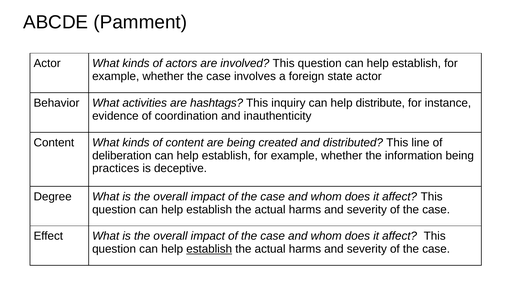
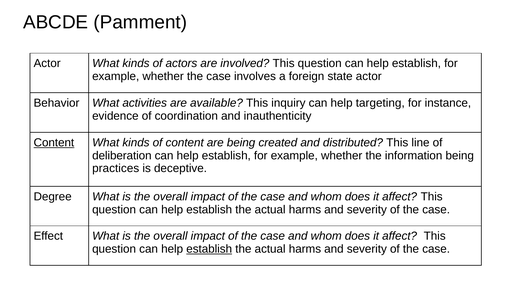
hashtags: hashtags -> available (217, 103)
distribute: distribute -> targeting (380, 103)
Content underline: none -> present (54, 142)
